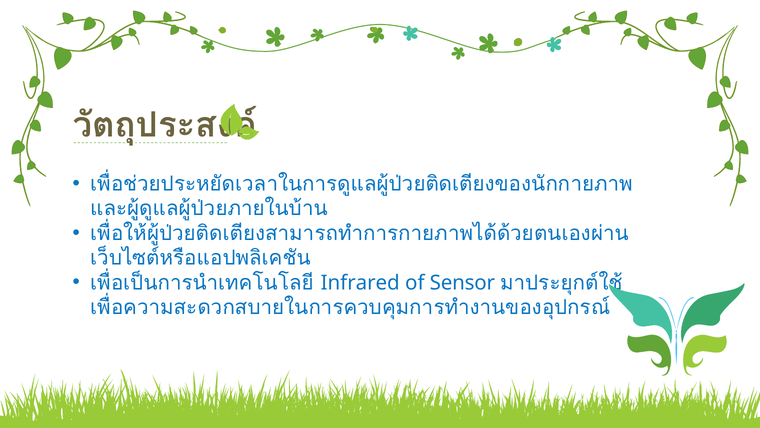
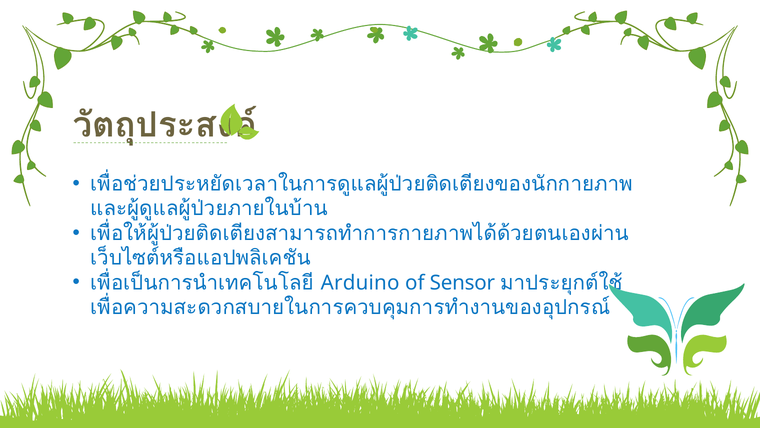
Infrared: Infrared -> Arduino (360, 282)
